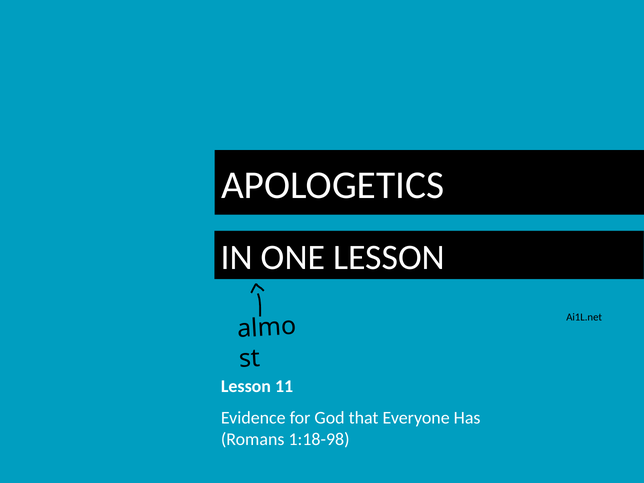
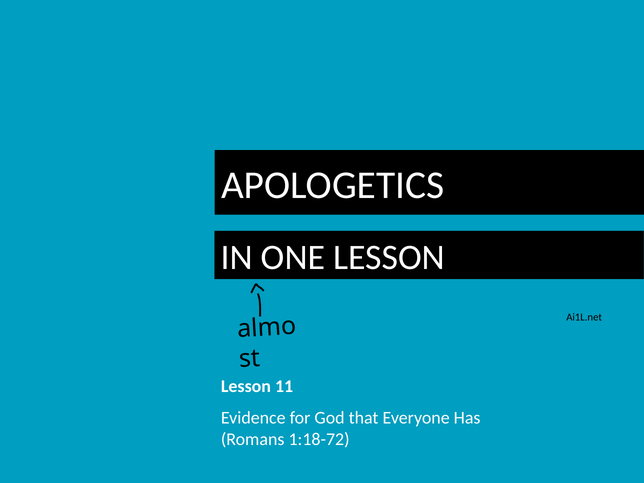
1:18-98: 1:18-98 -> 1:18-72 (319, 439)
